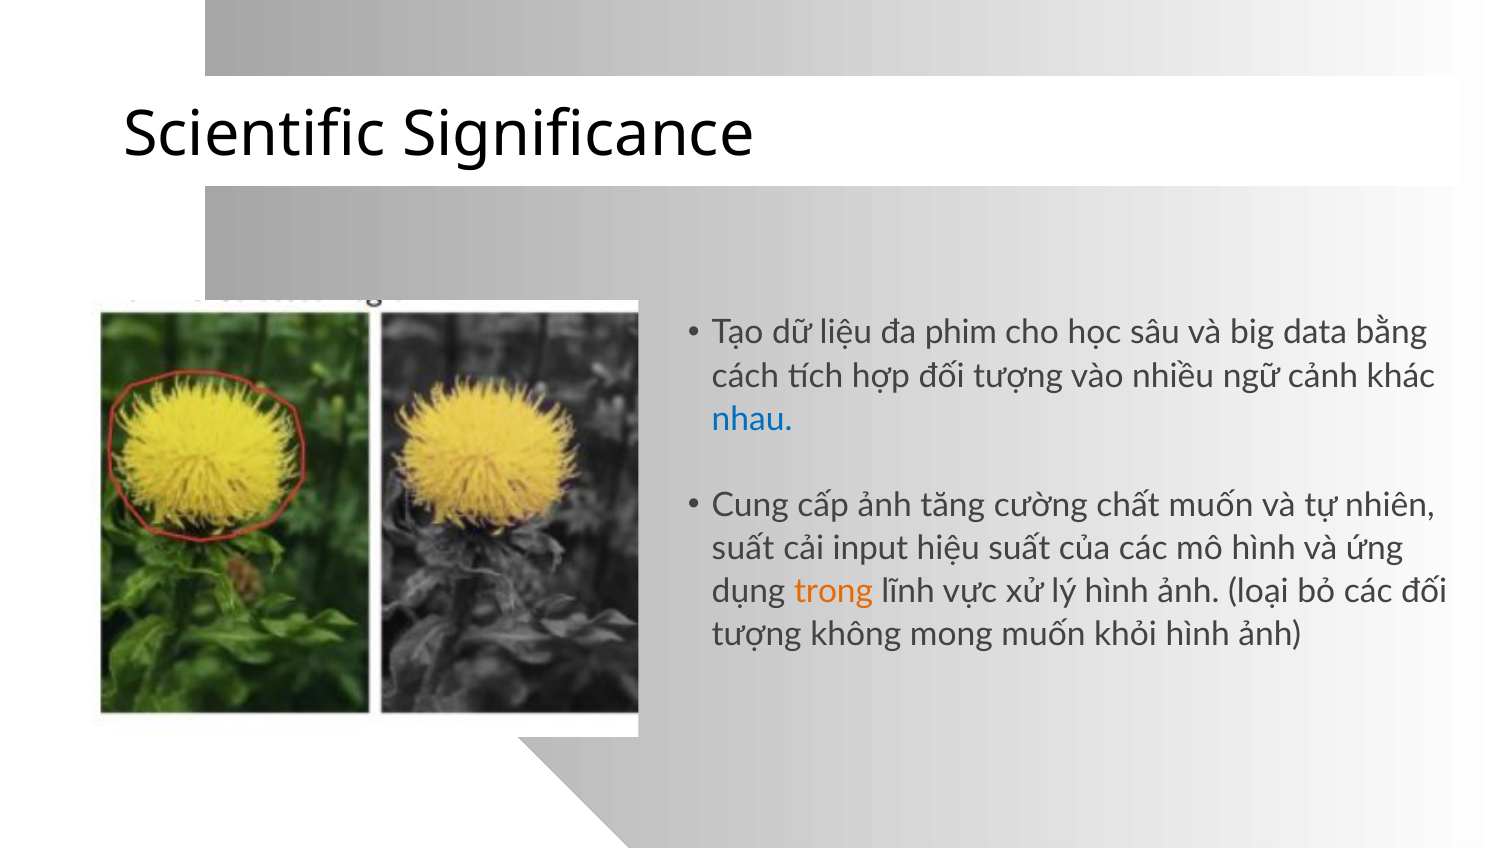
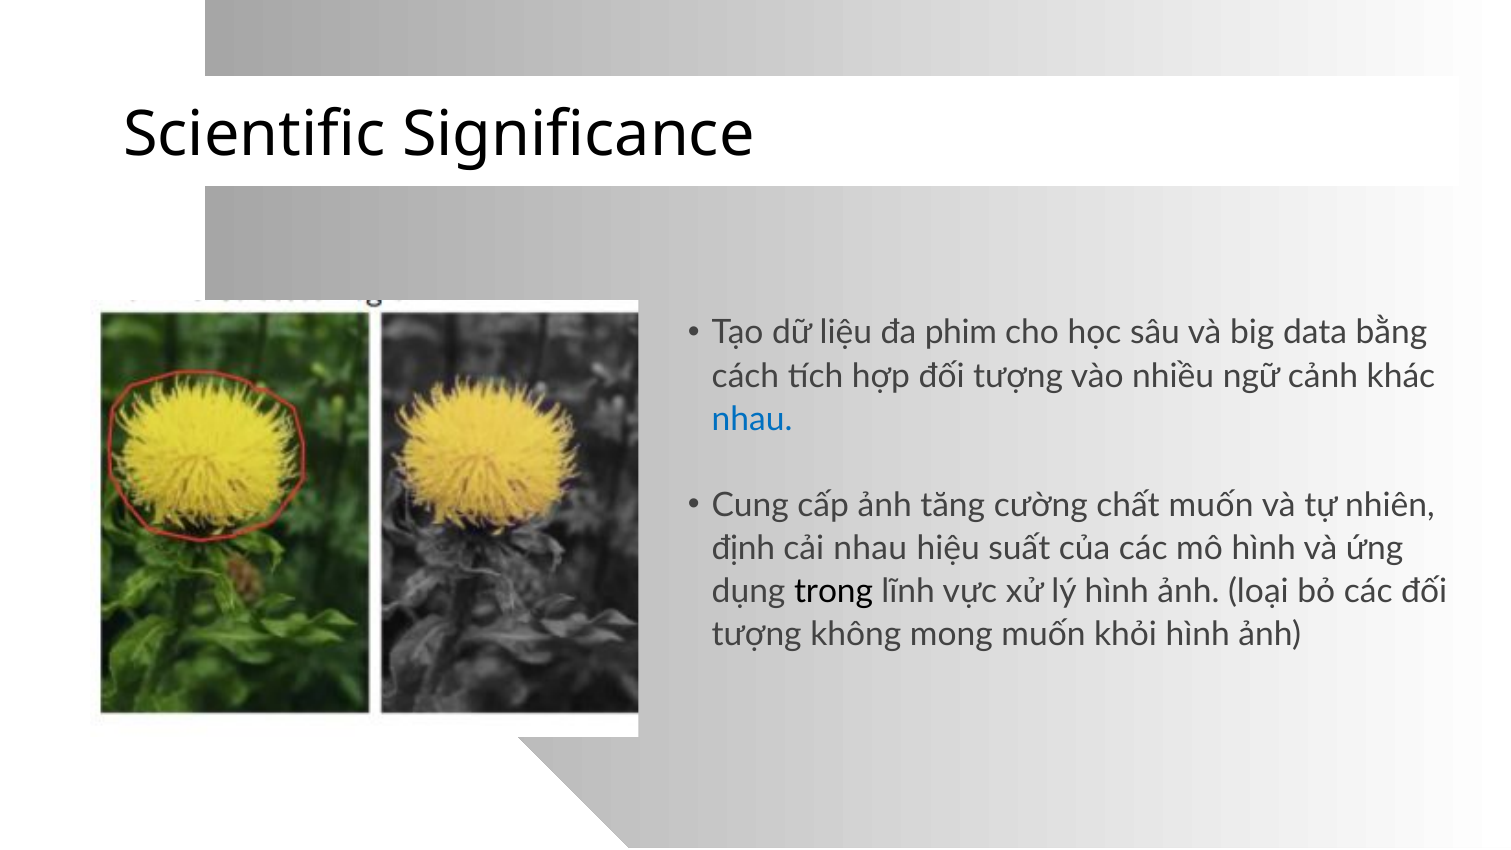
suất: suất -> định (743, 548)
cải input: input -> nhau (870, 548)
trong colour: orange -> black (834, 591)
